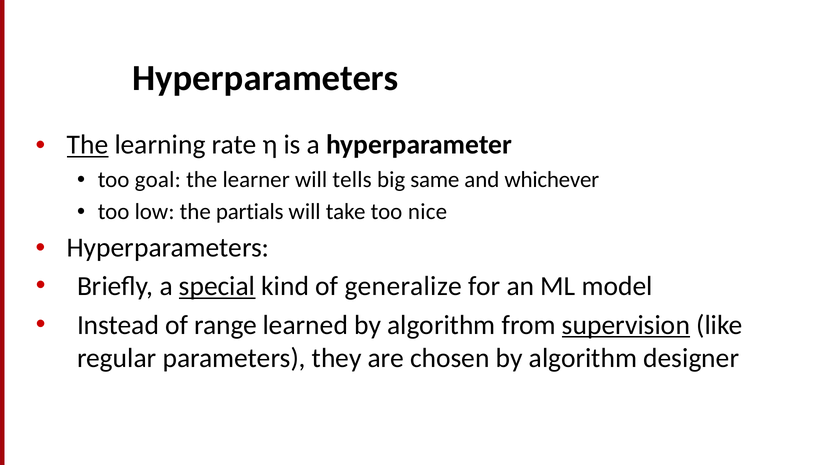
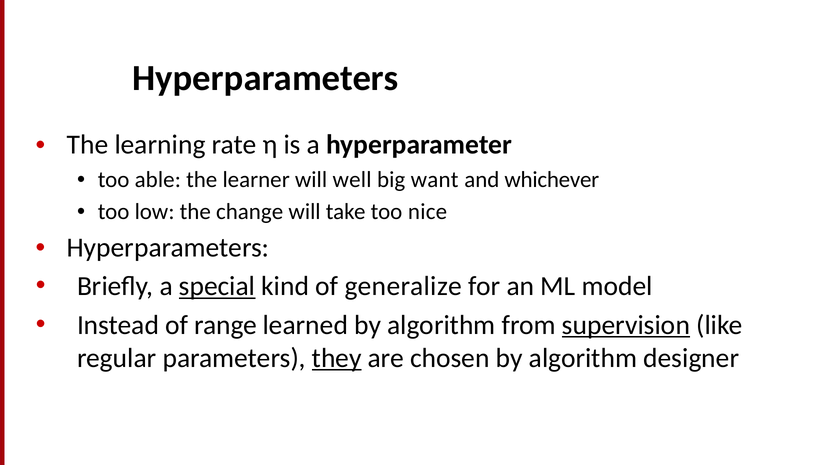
The underline: present -> none (88, 145)
goal: goal -> able (158, 179)
tells: tells -> well (352, 179)
same: same -> want (435, 179)
partials: partials -> change (250, 212)
they underline: none -> present (337, 358)
